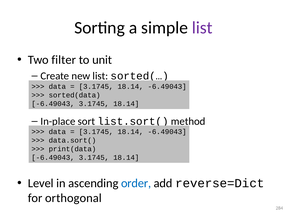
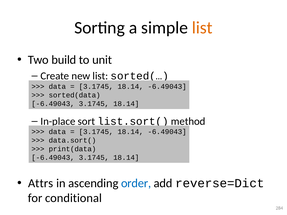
list colour: purple -> orange (202, 28)
filter: filter -> build (64, 60)
Level: Level -> Attrs (41, 183)
orthogonal: orthogonal -> conditional (73, 198)
